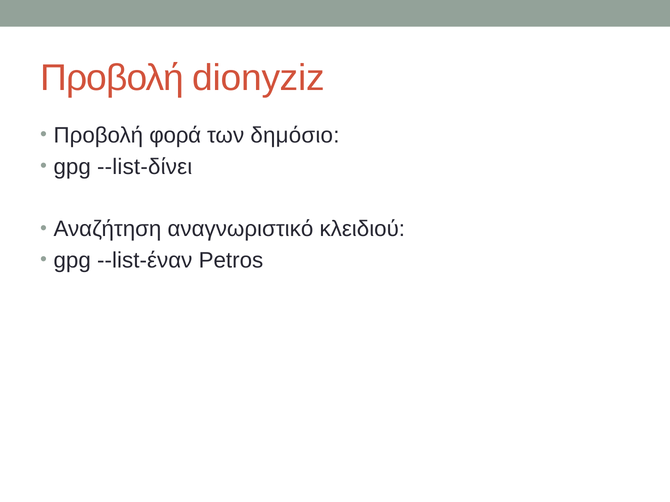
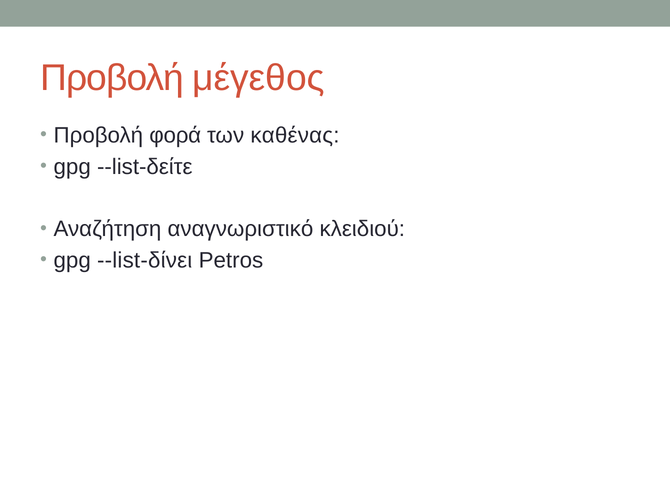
dionyziz: dionyziz -> μέγεθος (258, 78)
δημόσιο: δημόσιο -> καθένας (295, 136)
--list-δίνει: --list-δίνει -> --list-δείτε (145, 167)
--list-έναν: --list-έναν -> --list-δίνει (145, 261)
